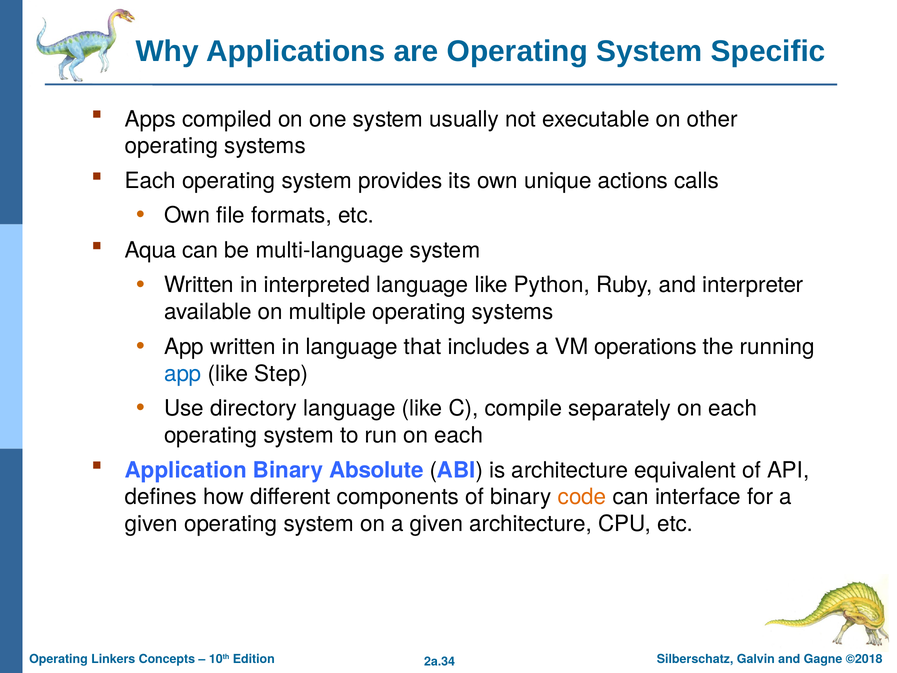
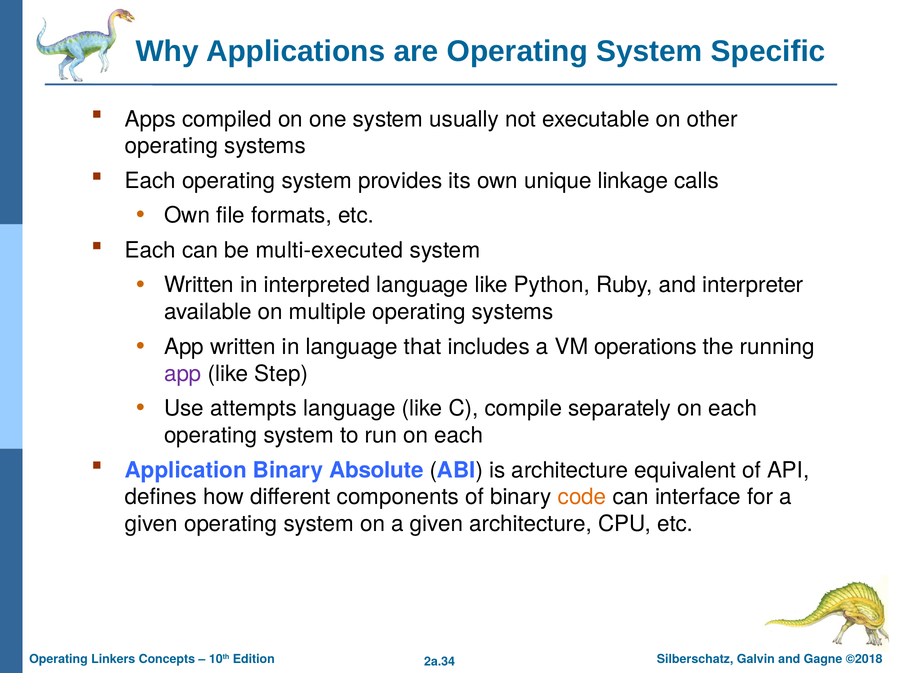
actions: actions -> linkage (633, 181)
Aqua: Aqua -> Each (150, 250)
multi-language: multi-language -> multi-executed (329, 250)
app colour: blue -> purple (183, 374)
directory: directory -> attempts (254, 408)
